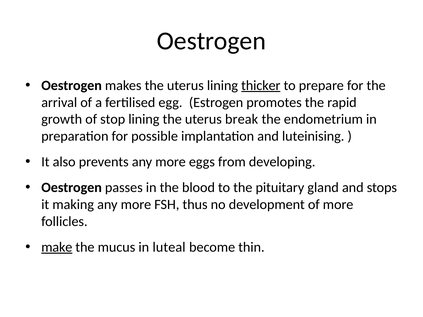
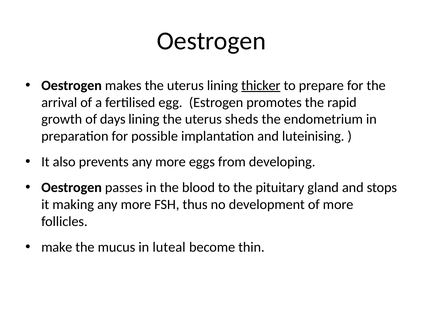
stop: stop -> days (113, 119)
break: break -> sheds (242, 119)
make underline: present -> none (57, 247)
